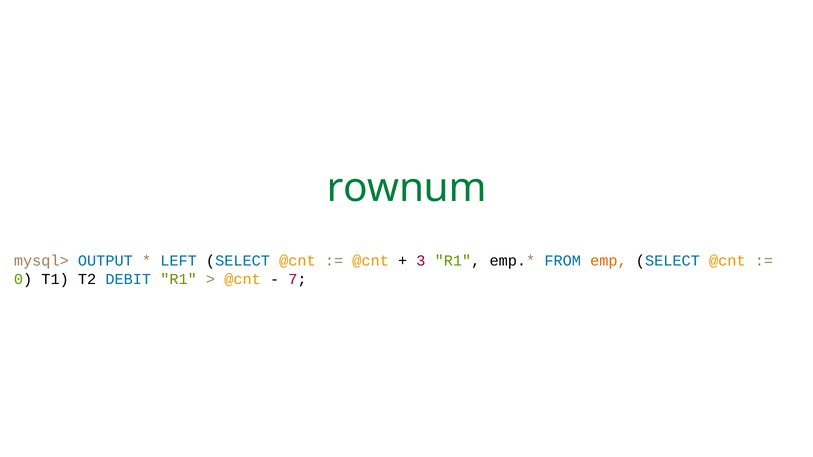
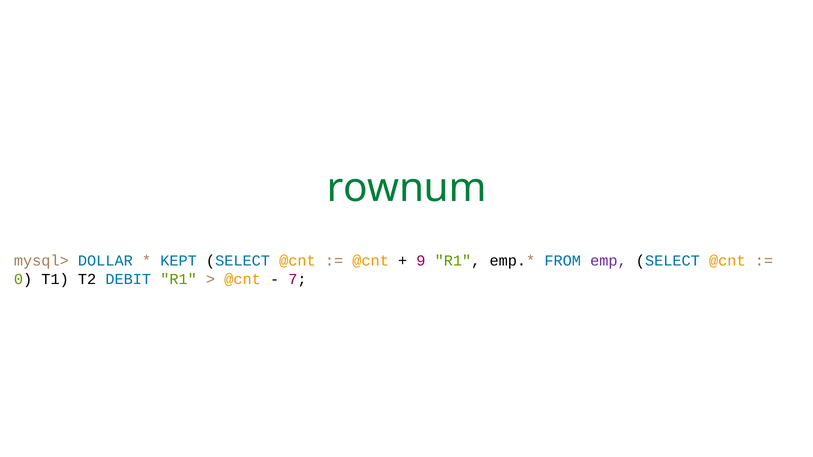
OUTPUT: OUTPUT -> DOLLAR (105, 261)
LEFT: LEFT -> KEPT (179, 261)
3: 3 -> 9 (421, 261)
emp colour: orange -> purple (608, 261)
